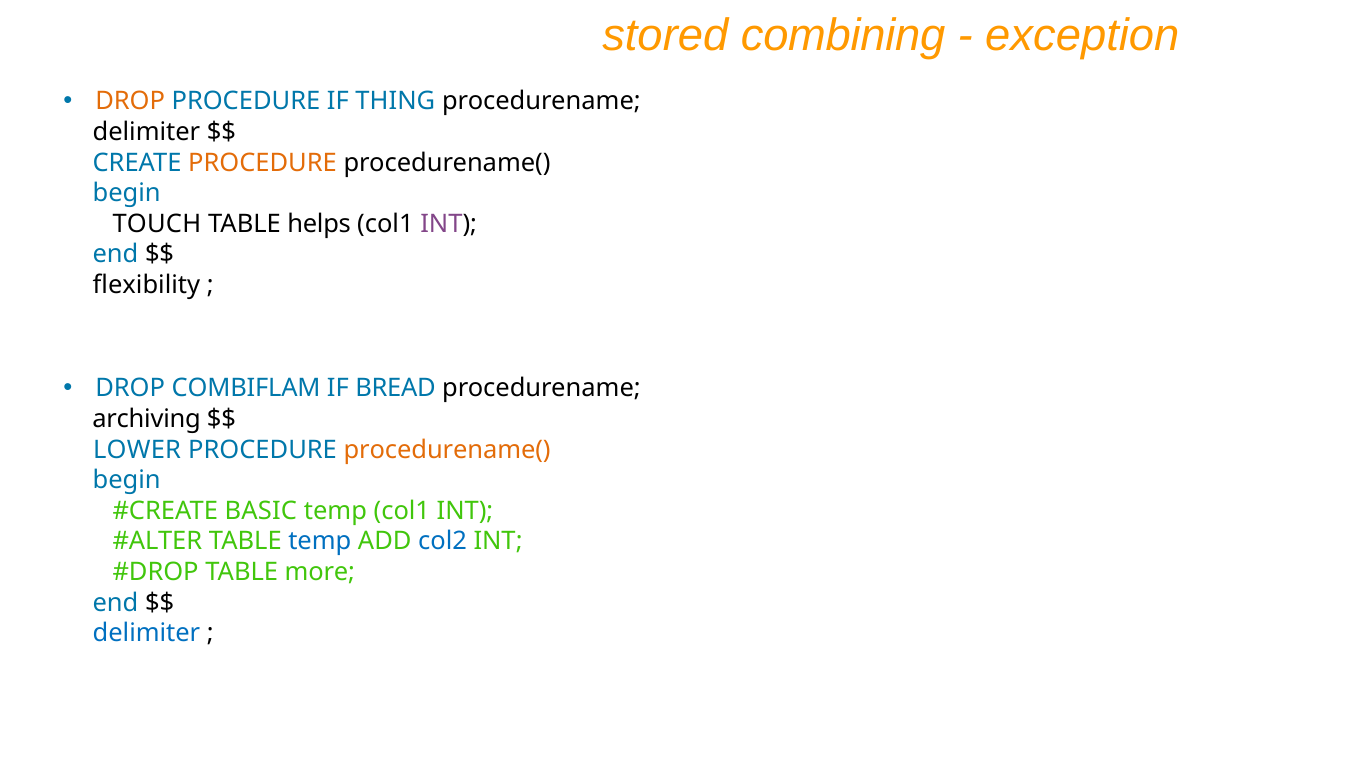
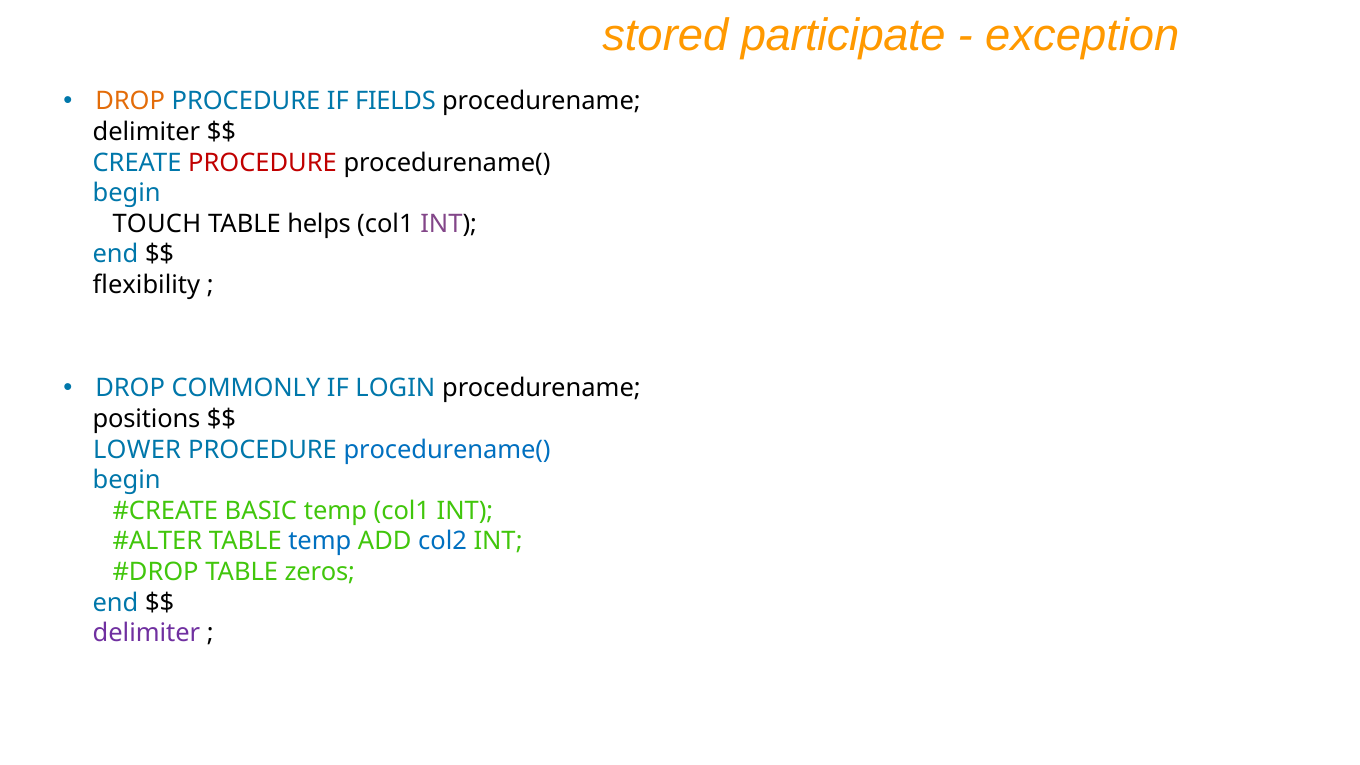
combining: combining -> participate (843, 35)
THING: THING -> FIELDS (395, 101)
PROCEDURE colour: orange -> red (263, 163)
COMBIFLAM: COMBIFLAM -> COMMONLY (246, 388)
BREAD: BREAD -> LOGIN (395, 388)
archiving: archiving -> positions (147, 419)
procedurename( colour: orange -> blue (447, 450)
more: more -> zeros (320, 572)
delimiter colour: blue -> purple (146, 633)
